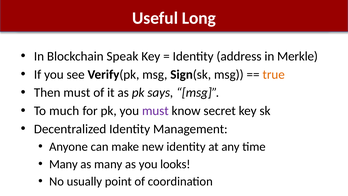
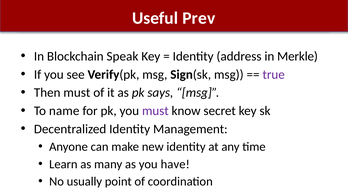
Long: Long -> Prev (199, 18)
true colour: orange -> purple (274, 74)
much: much -> name (64, 111)
Many: Many -> Learn (63, 164)
looks: looks -> have (175, 164)
